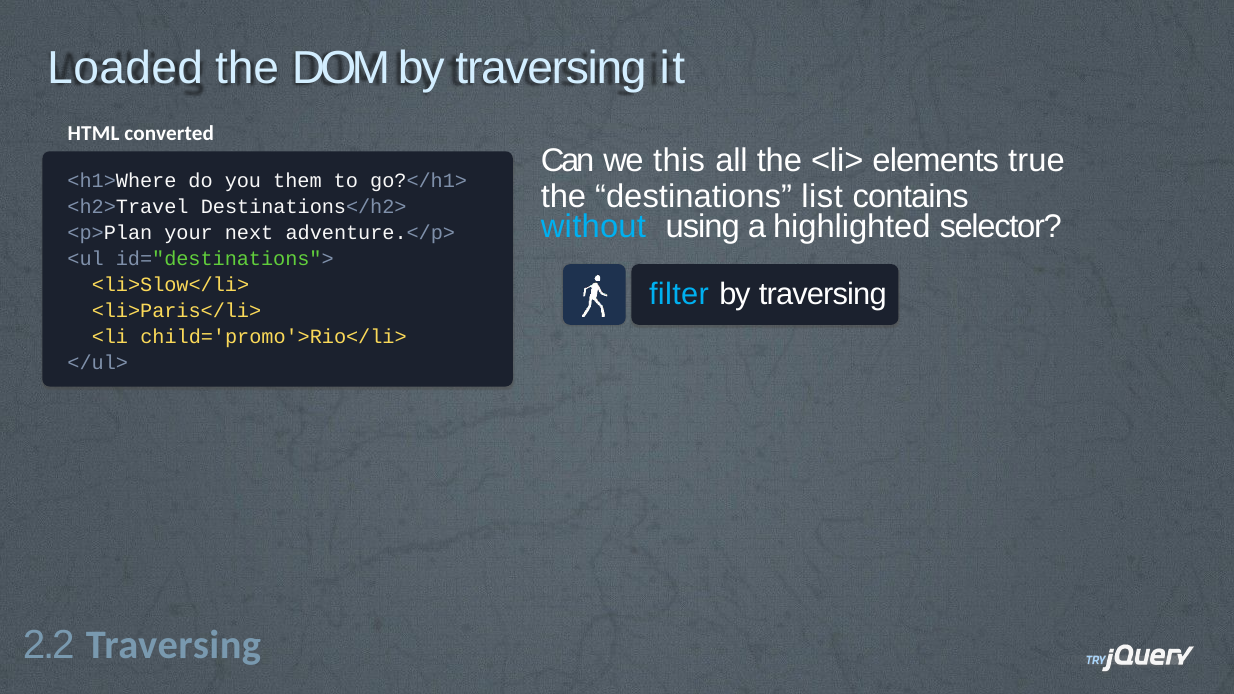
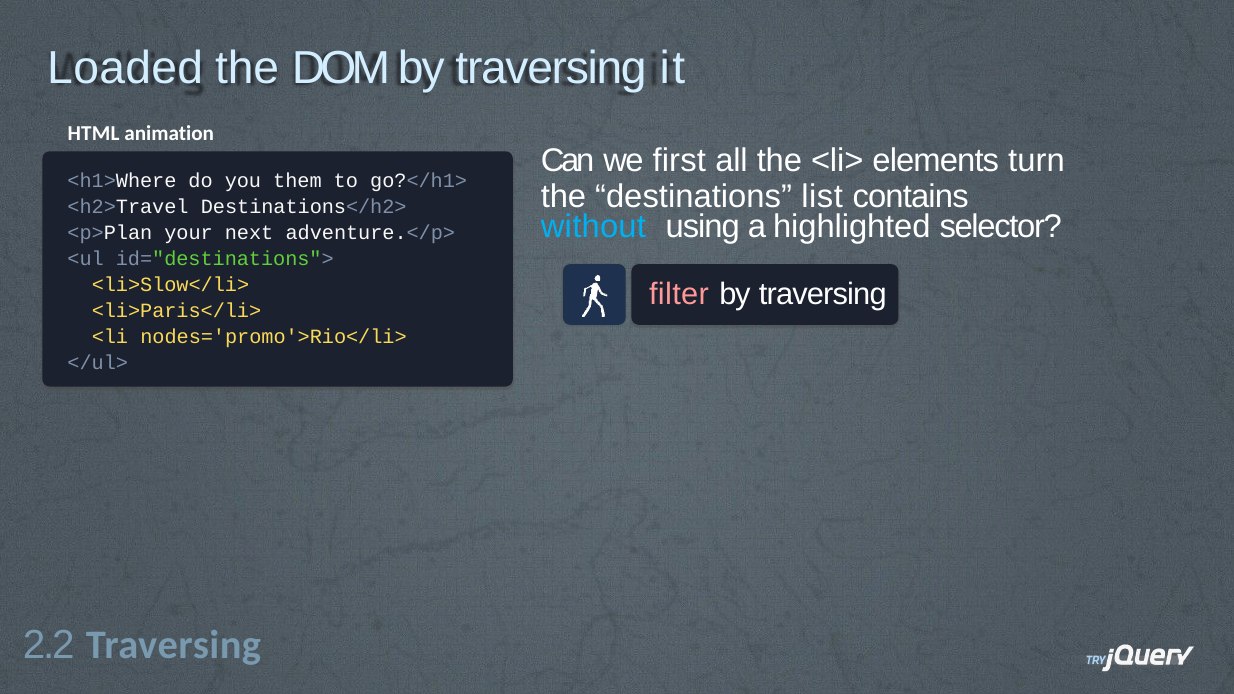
converted: converted -> animation (169, 134)
this: this -> first (679, 161)
true: true -> turn (1036, 161)
filter colour: light blue -> pink (679, 295)
child='promo'>Rio</li>: child='promo'>Rio</li> -> nodes='promo'>Rio</li> (274, 337)
